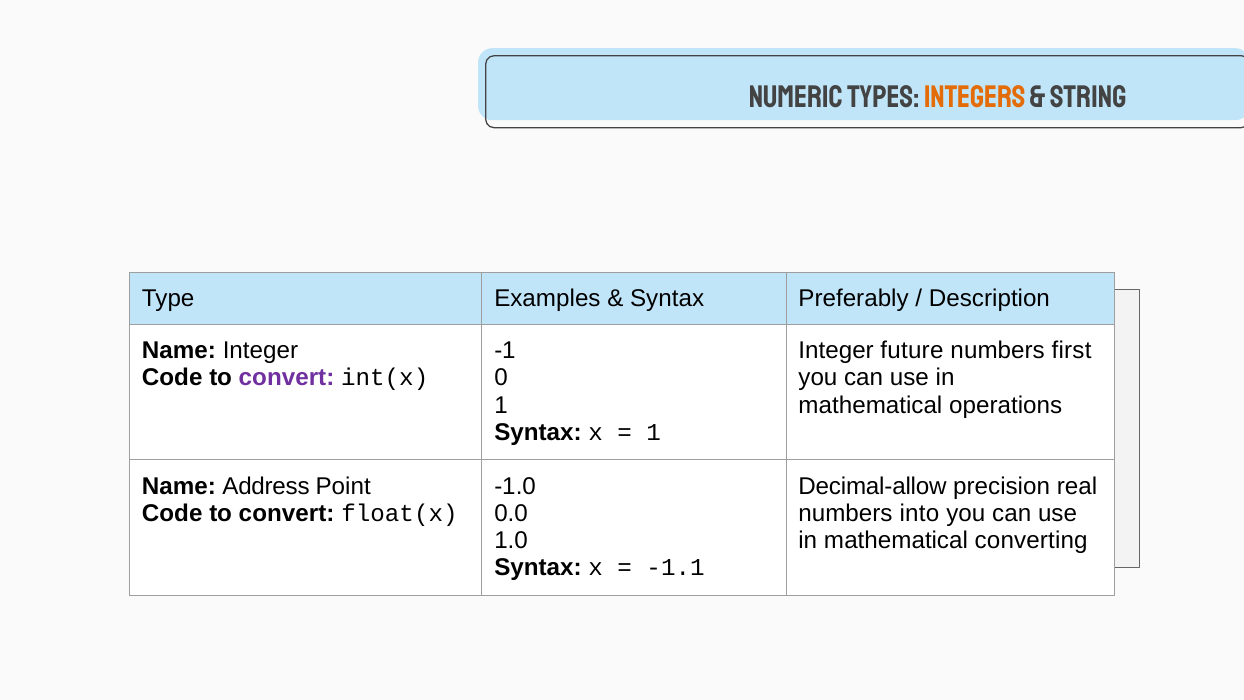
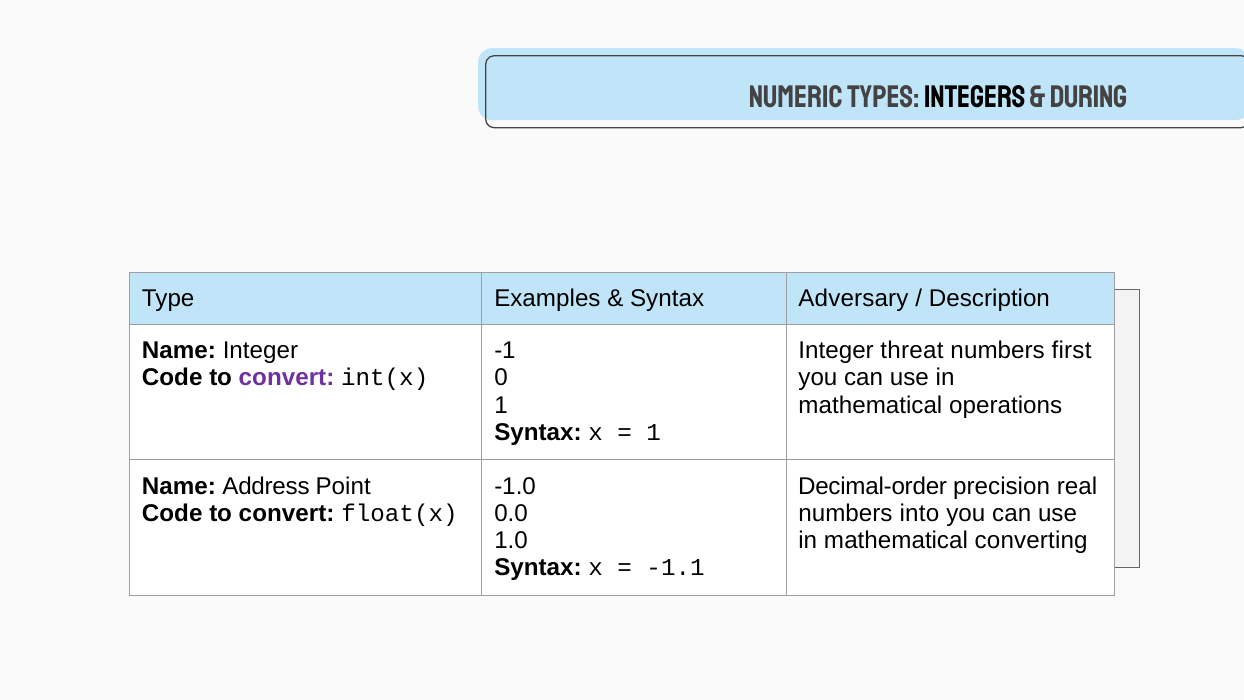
Integers colour: orange -> black (975, 97)
String: String -> During (1088, 97)
Preferably: Preferably -> Adversary (854, 299)
future: future -> threat (912, 351)
Decimal-allow: Decimal-allow -> Decimal-order (873, 486)
